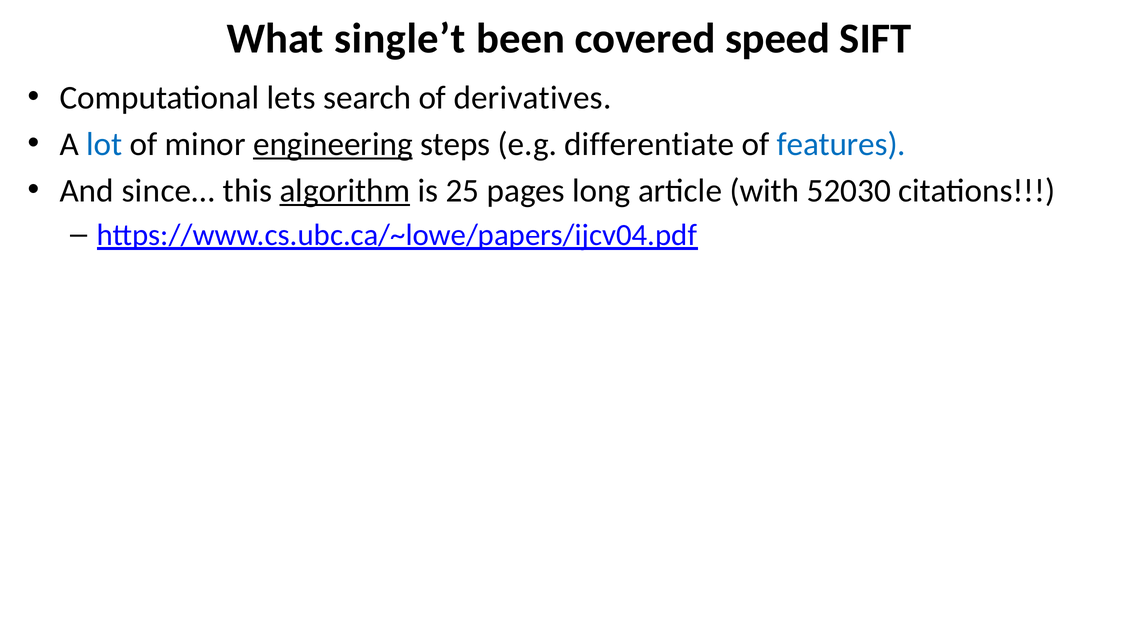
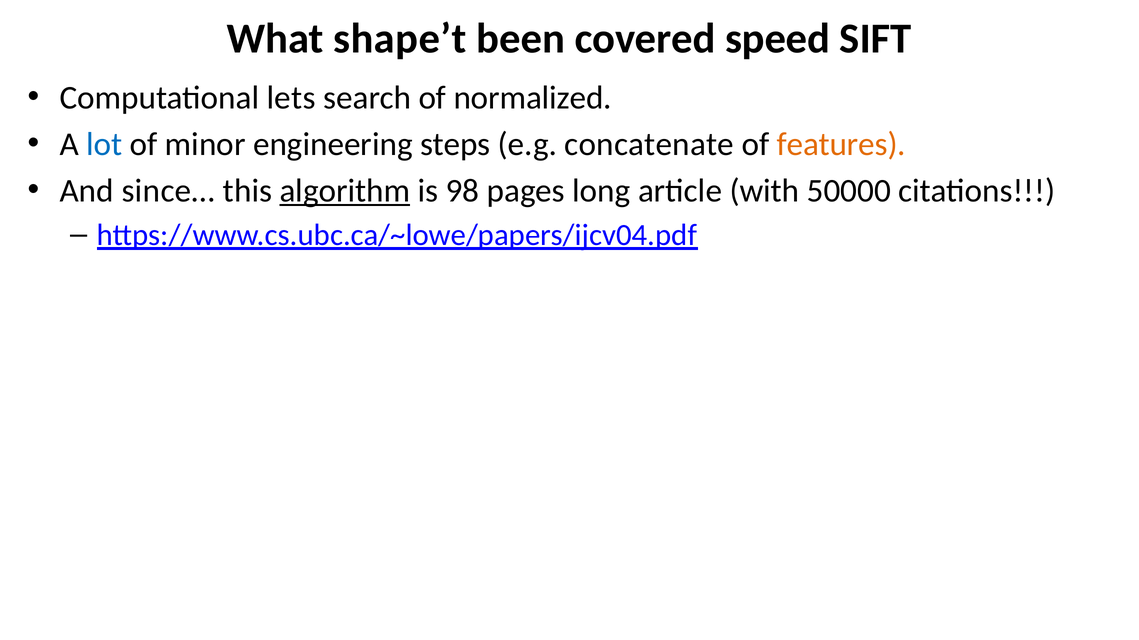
single’t: single’t -> shape’t (400, 39)
derivatives: derivatives -> normalized (533, 98)
engineering underline: present -> none (333, 144)
differentiate: differentiate -> concatenate (649, 144)
features colour: blue -> orange (841, 144)
25: 25 -> 98 (462, 191)
52030: 52030 -> 50000 (849, 191)
